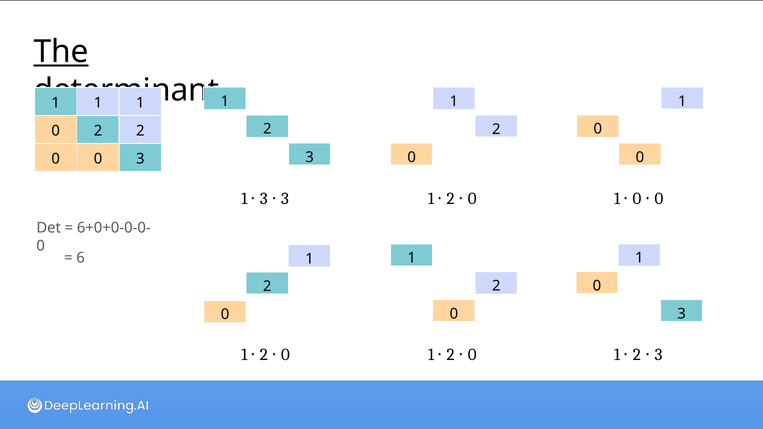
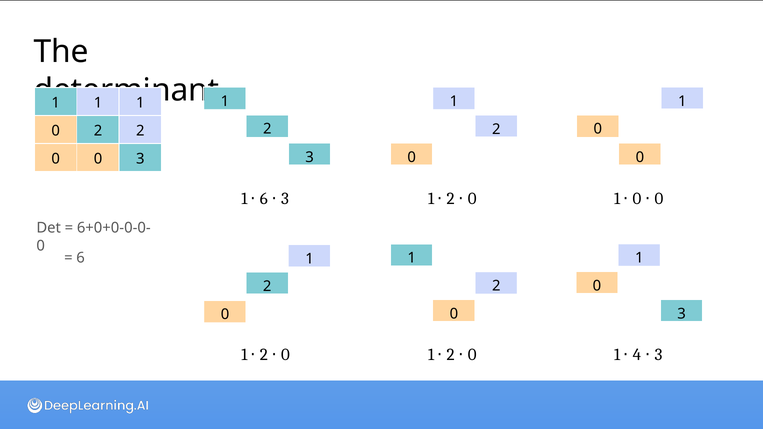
The underline: present -> none (61, 52)
3: 3 -> 6 (264, 199)
2: 2 -> 4 (637, 355)
